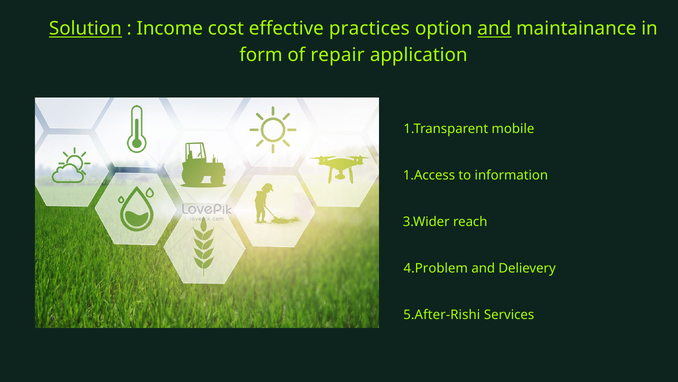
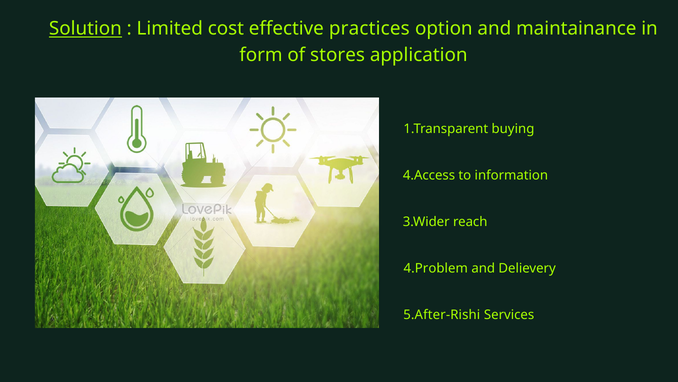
Income: Income -> Limited (170, 29)
and underline: present -> none (494, 29)
repair: repair -> stores (338, 55)
mobile: mobile -> buying (513, 129)
1.Access: 1.Access -> 4.Access (429, 175)
